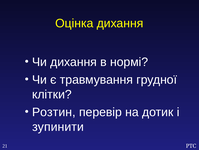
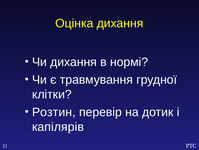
зупинити: зупинити -> капілярів (58, 126)
